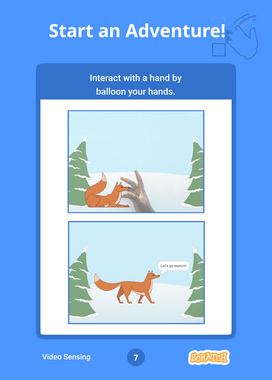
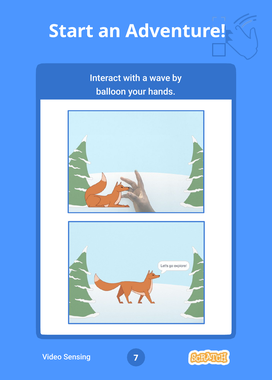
hand: hand -> wave (160, 78)
